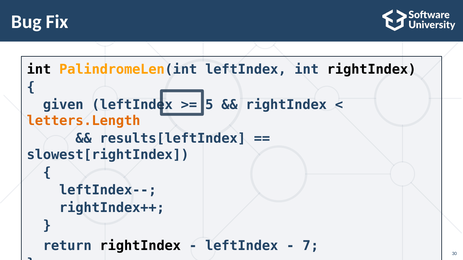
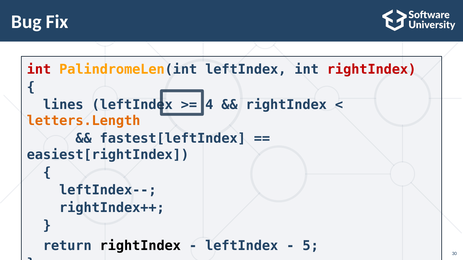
int colour: black -> red (39, 70)
rightIndex colour: black -> red (372, 70)
given: given -> lines (63, 105)
5: 5 -> 4 (209, 105)
results[leftIndex: results[leftIndex -> fastest[leftIndex (173, 139)
slowest[rightIndex: slowest[rightIndex -> easiest[rightIndex (108, 155)
7: 7 -> 5 (311, 246)
